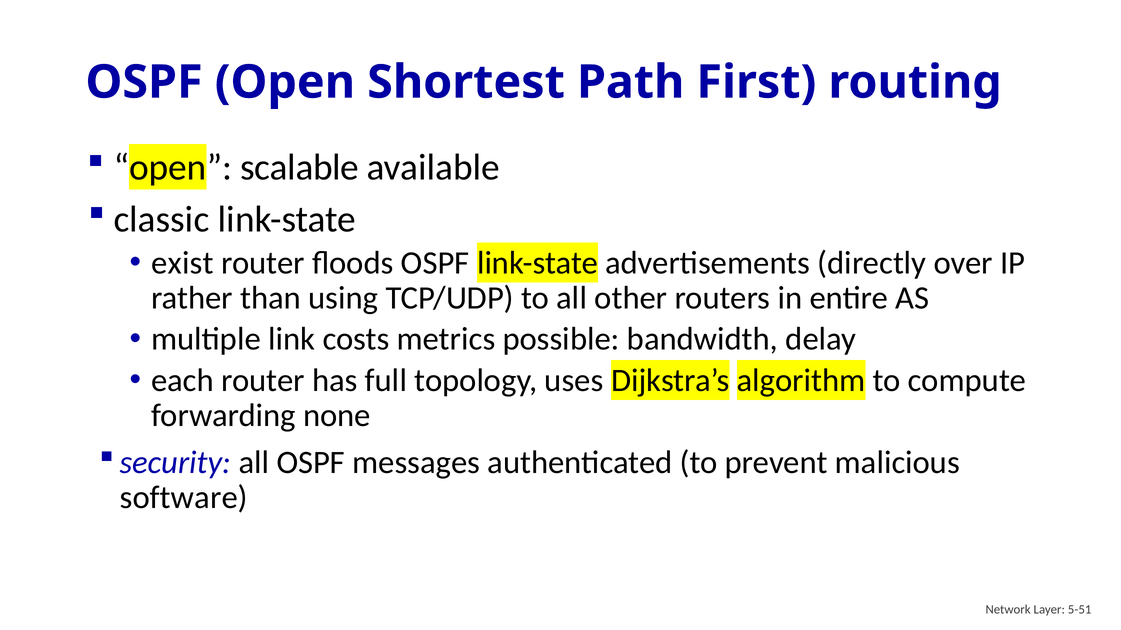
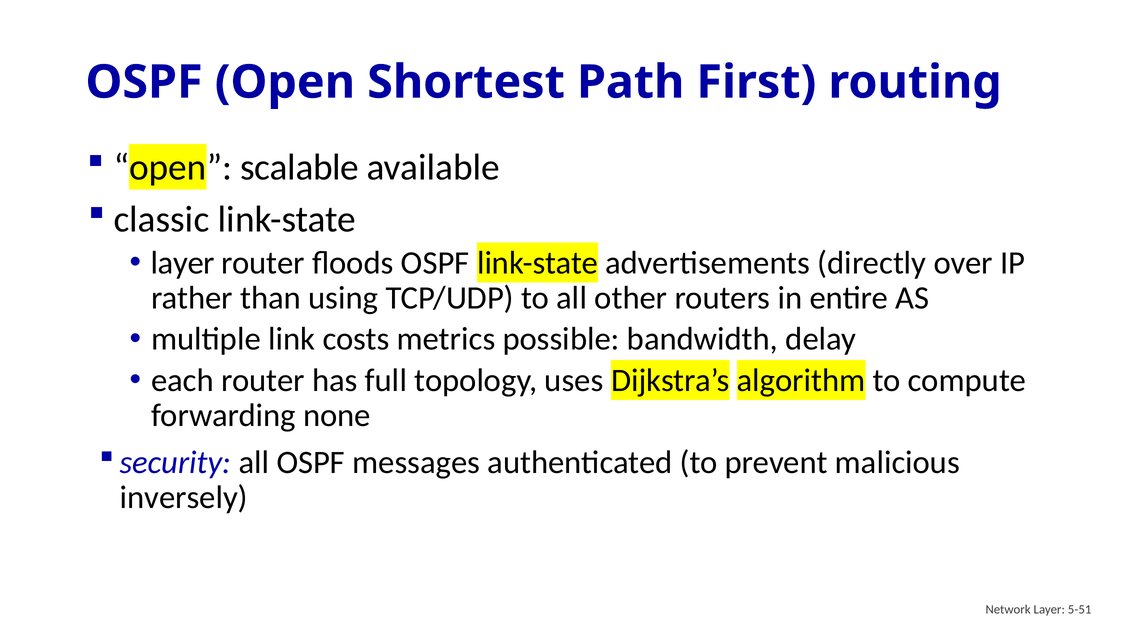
exist: exist -> layer (183, 263)
software: software -> inversely (184, 498)
